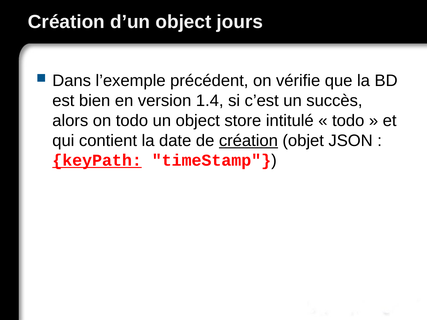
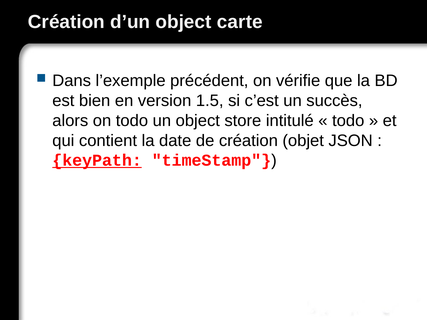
jours: jours -> carte (240, 22)
1.4: 1.4 -> 1.5 (210, 101)
création underline: present -> none (248, 141)
